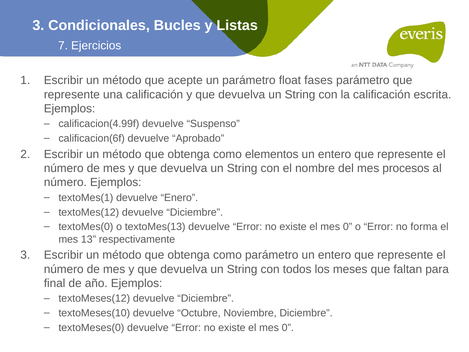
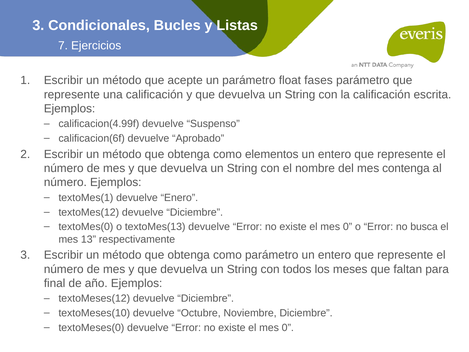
procesos: procesos -> contenga (406, 168)
forma: forma -> busca (424, 227)
